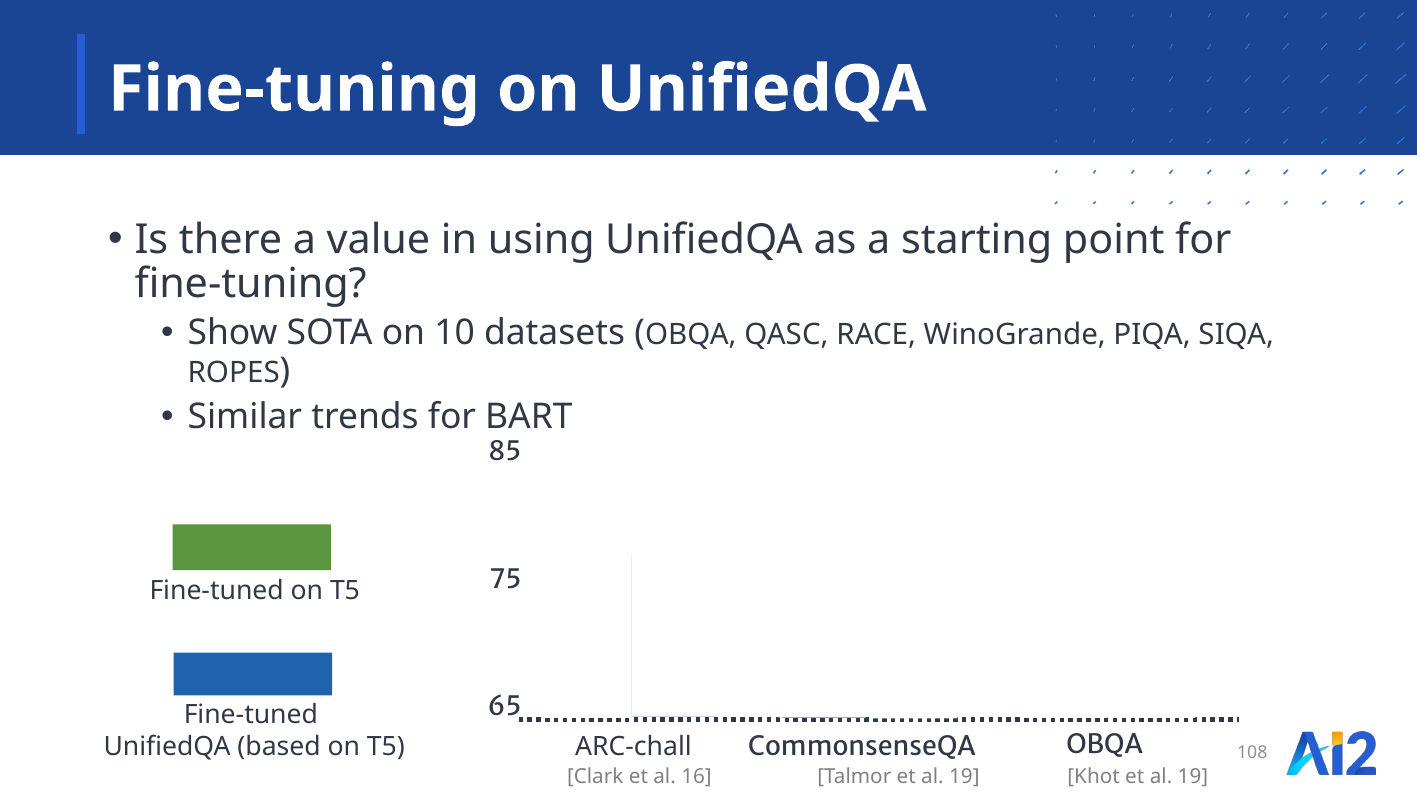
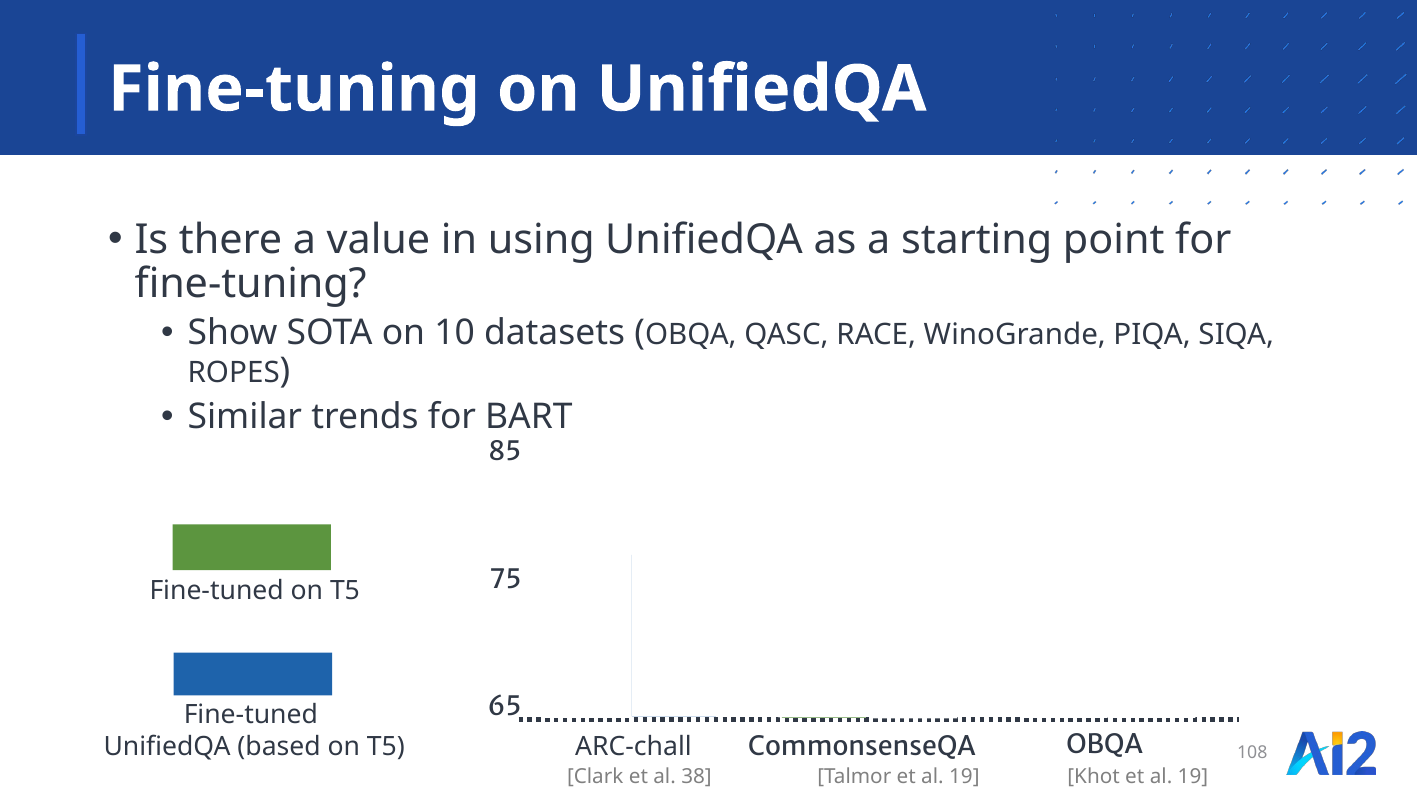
16: 16 -> 38 (696, 777)
